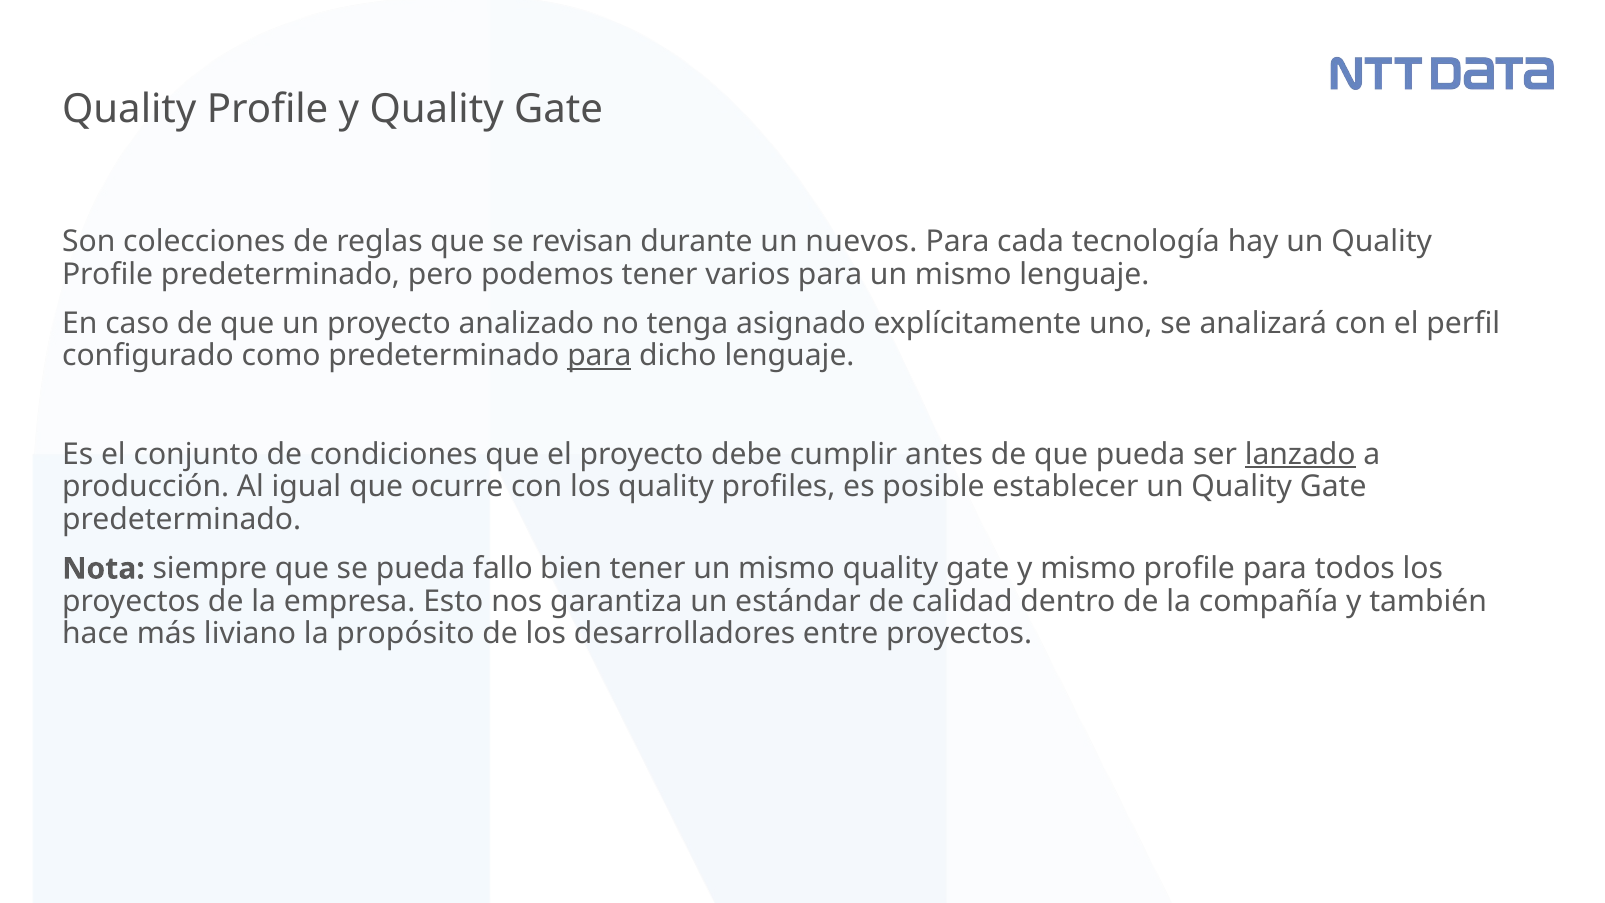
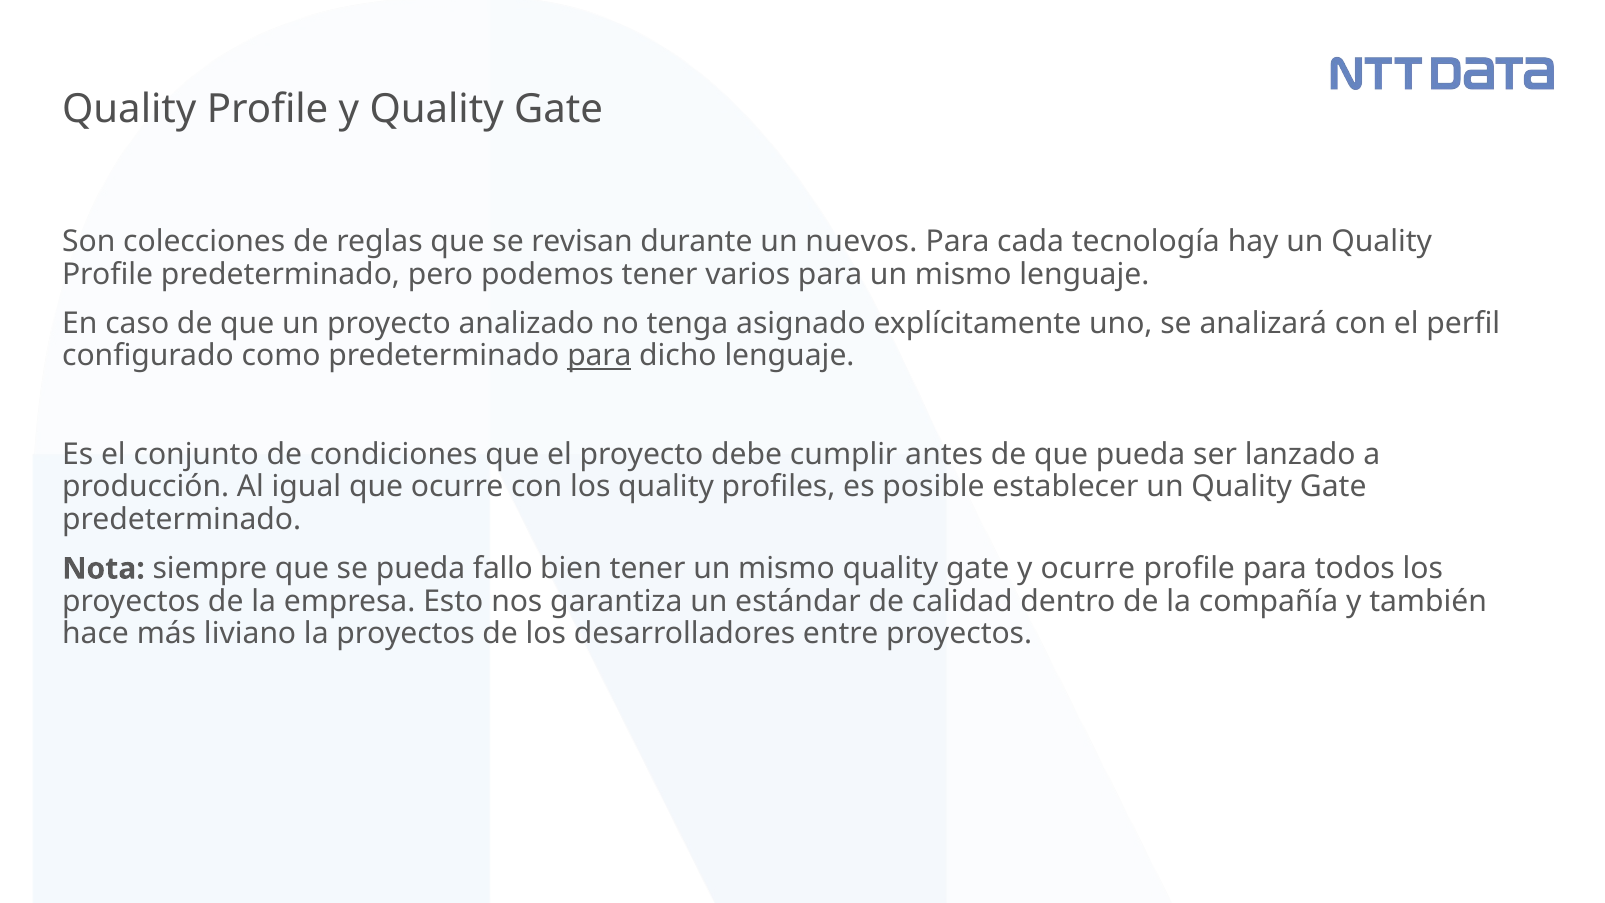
lanzado underline: present -> none (1300, 454)
y mismo: mismo -> ocurre (1088, 569)
la propósito: propósito -> proyectos (406, 634)
